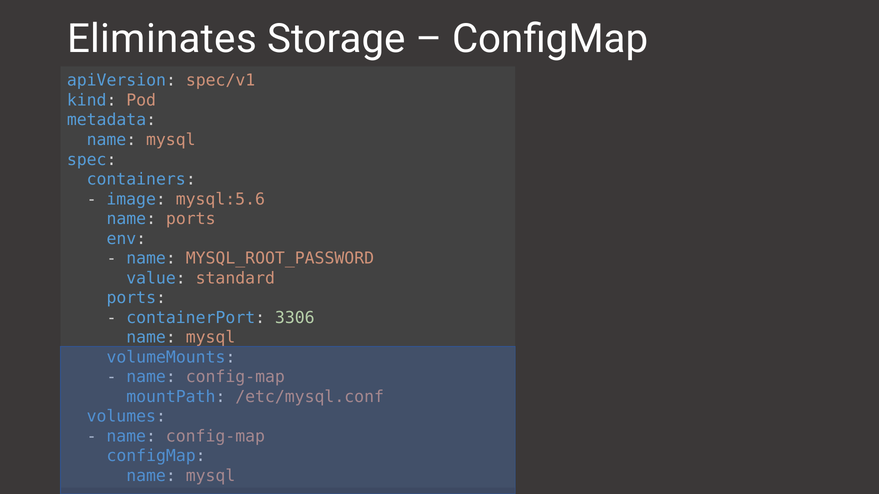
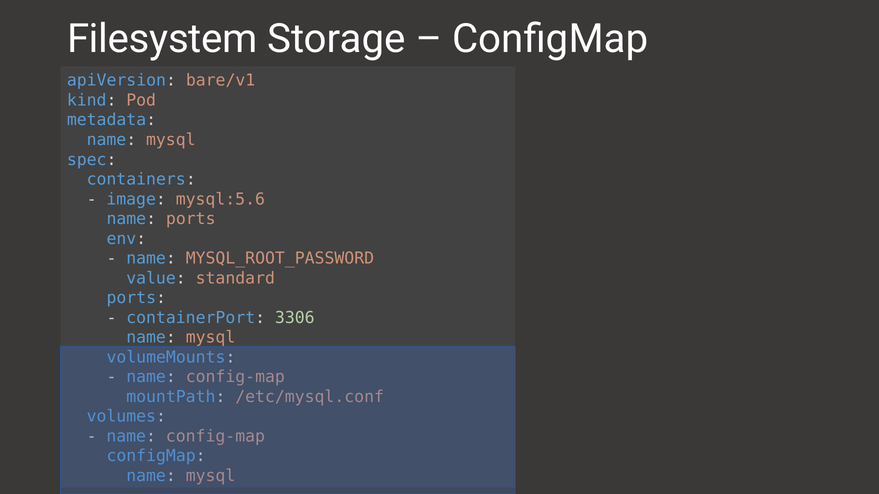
Eliminates: Eliminates -> Filesystem (162, 39)
spec/v1: spec/v1 -> bare/v1 (221, 81)
